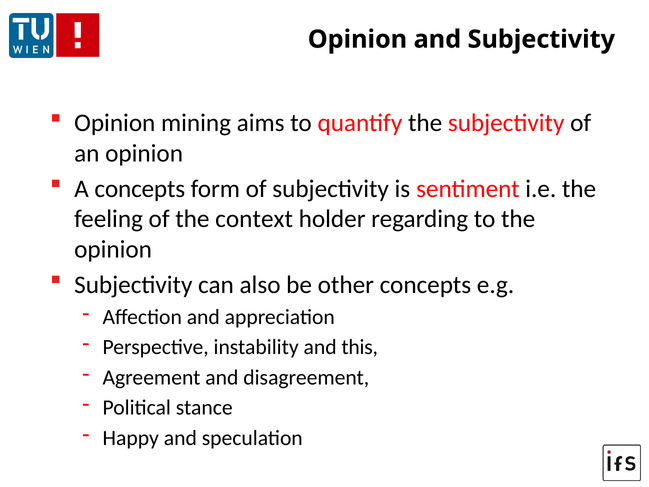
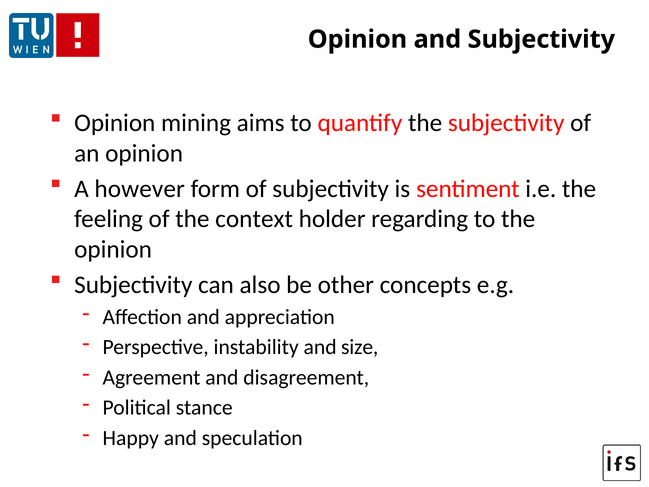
A concepts: concepts -> however (140, 189)
this: this -> size (360, 347)
